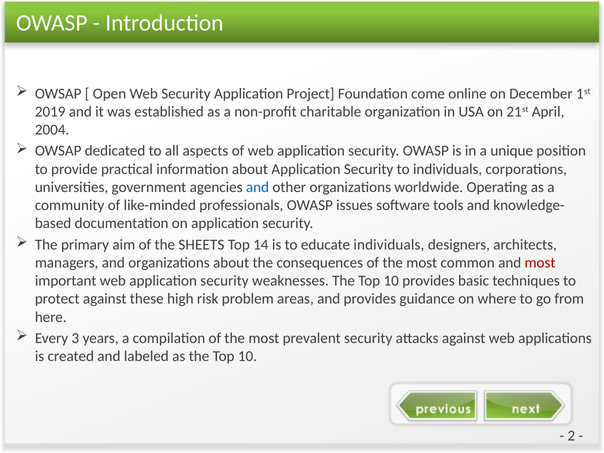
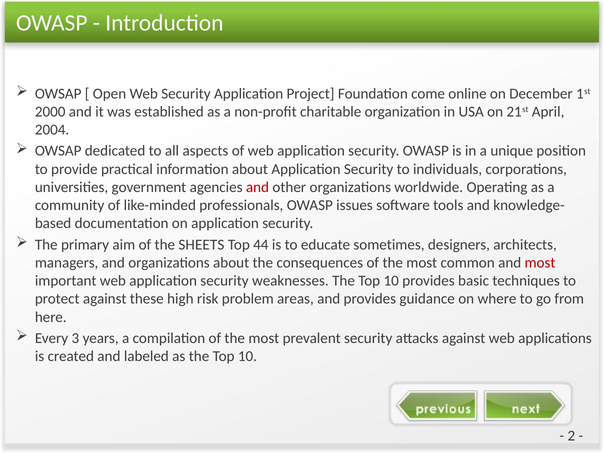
2019: 2019 -> 2000 (50, 112)
and colour: blue -> red (257, 187)
14: 14 -> 44 (261, 245)
educate individuals: individuals -> sometimes (389, 245)
